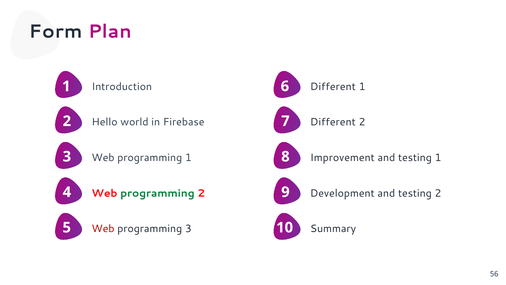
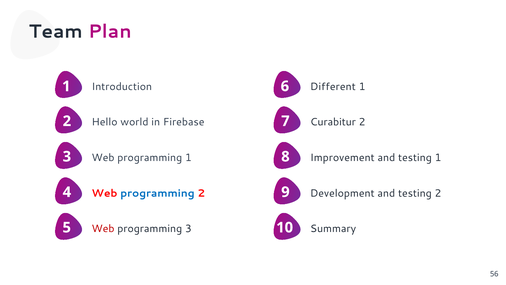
Form: Form -> Team (56, 31)
Different: Different -> Curabitur (333, 122)
programming colour: green -> blue (157, 193)
